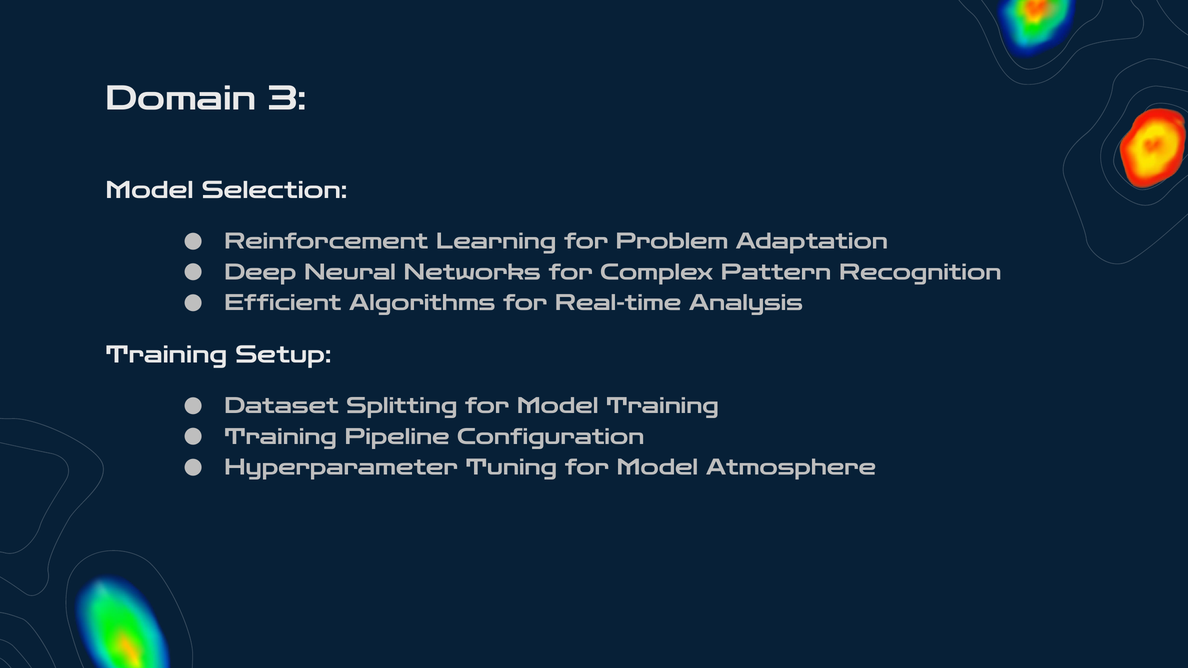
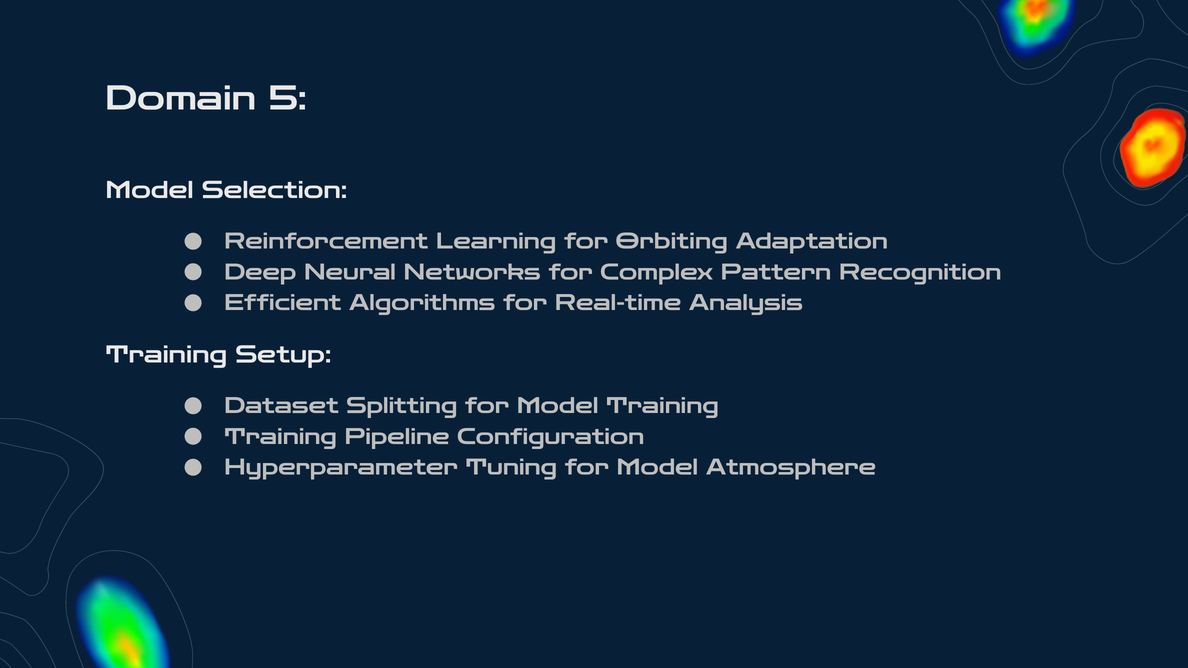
3: 3 -> 5 (288, 98)
Problem: Problem -> Orbiting (672, 242)
